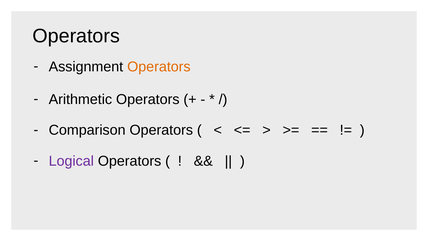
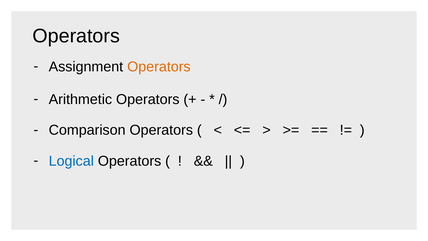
Logical colour: purple -> blue (71, 161)
